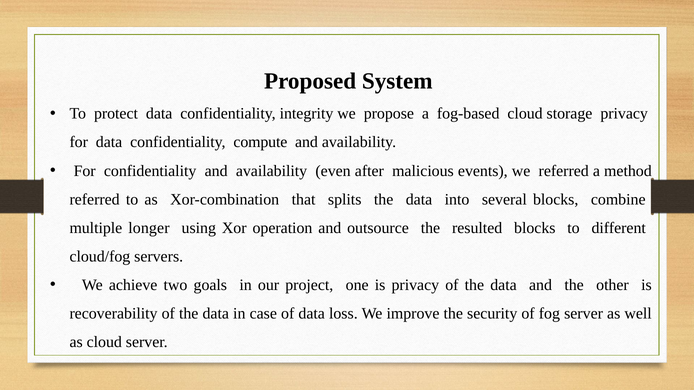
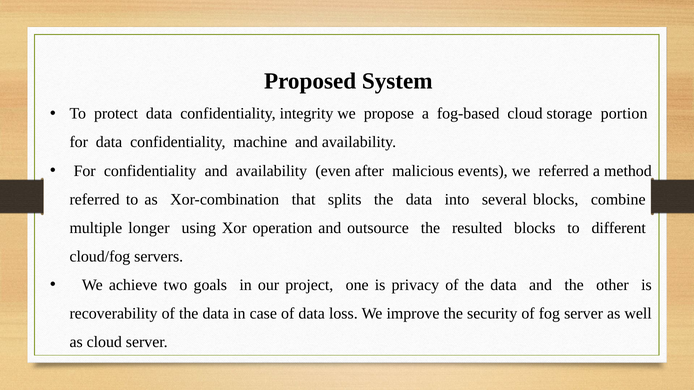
storage privacy: privacy -> portion (624, 114)
compute: compute -> machine (260, 142)
